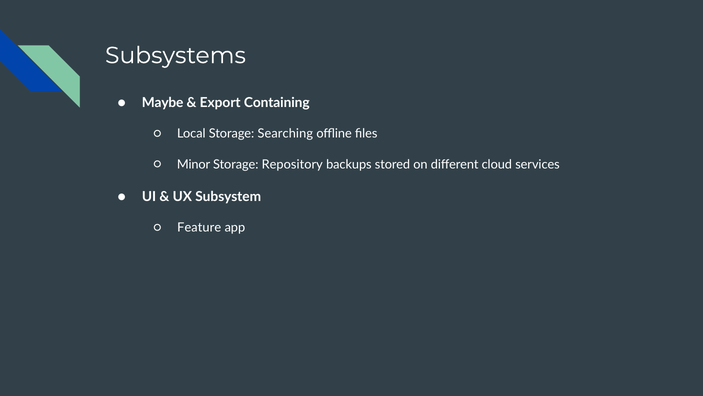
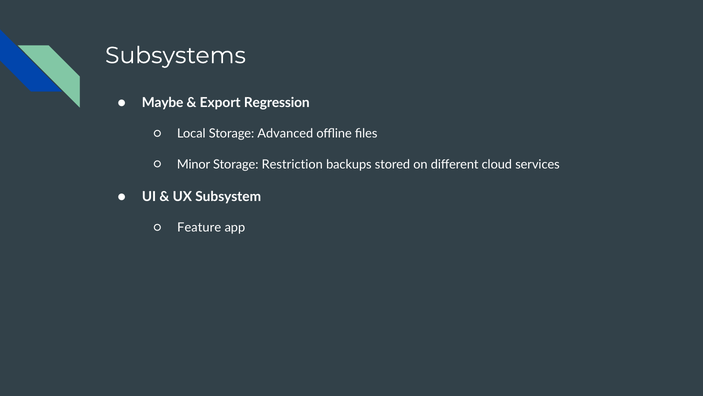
Containing: Containing -> Regression (277, 103)
Searching: Searching -> Advanced (285, 134)
Repository: Repository -> Restriction (292, 164)
